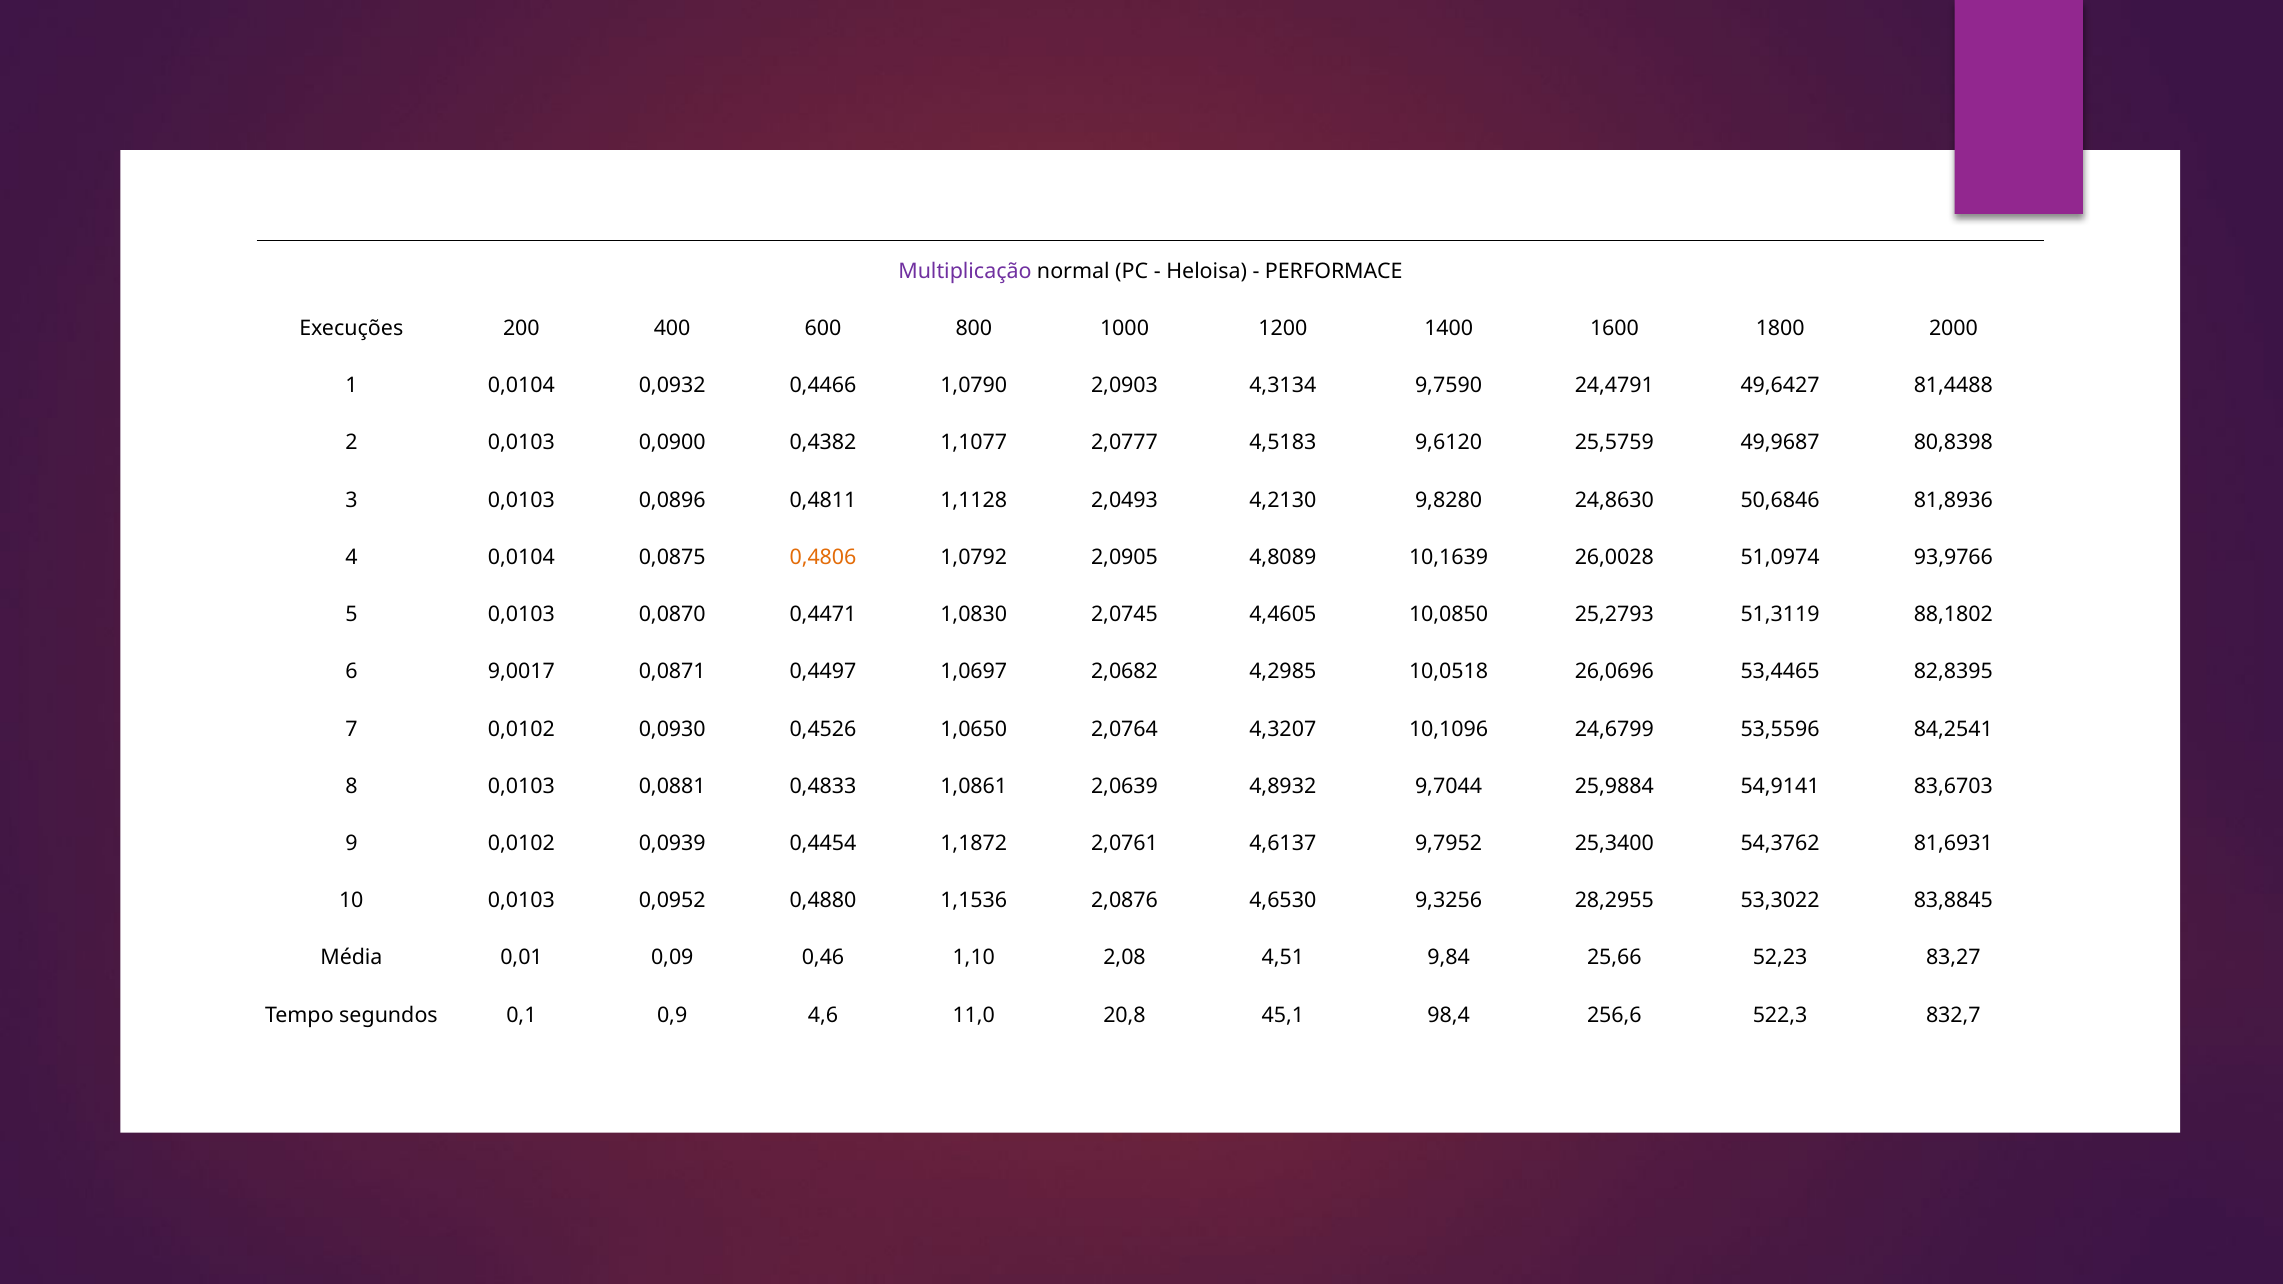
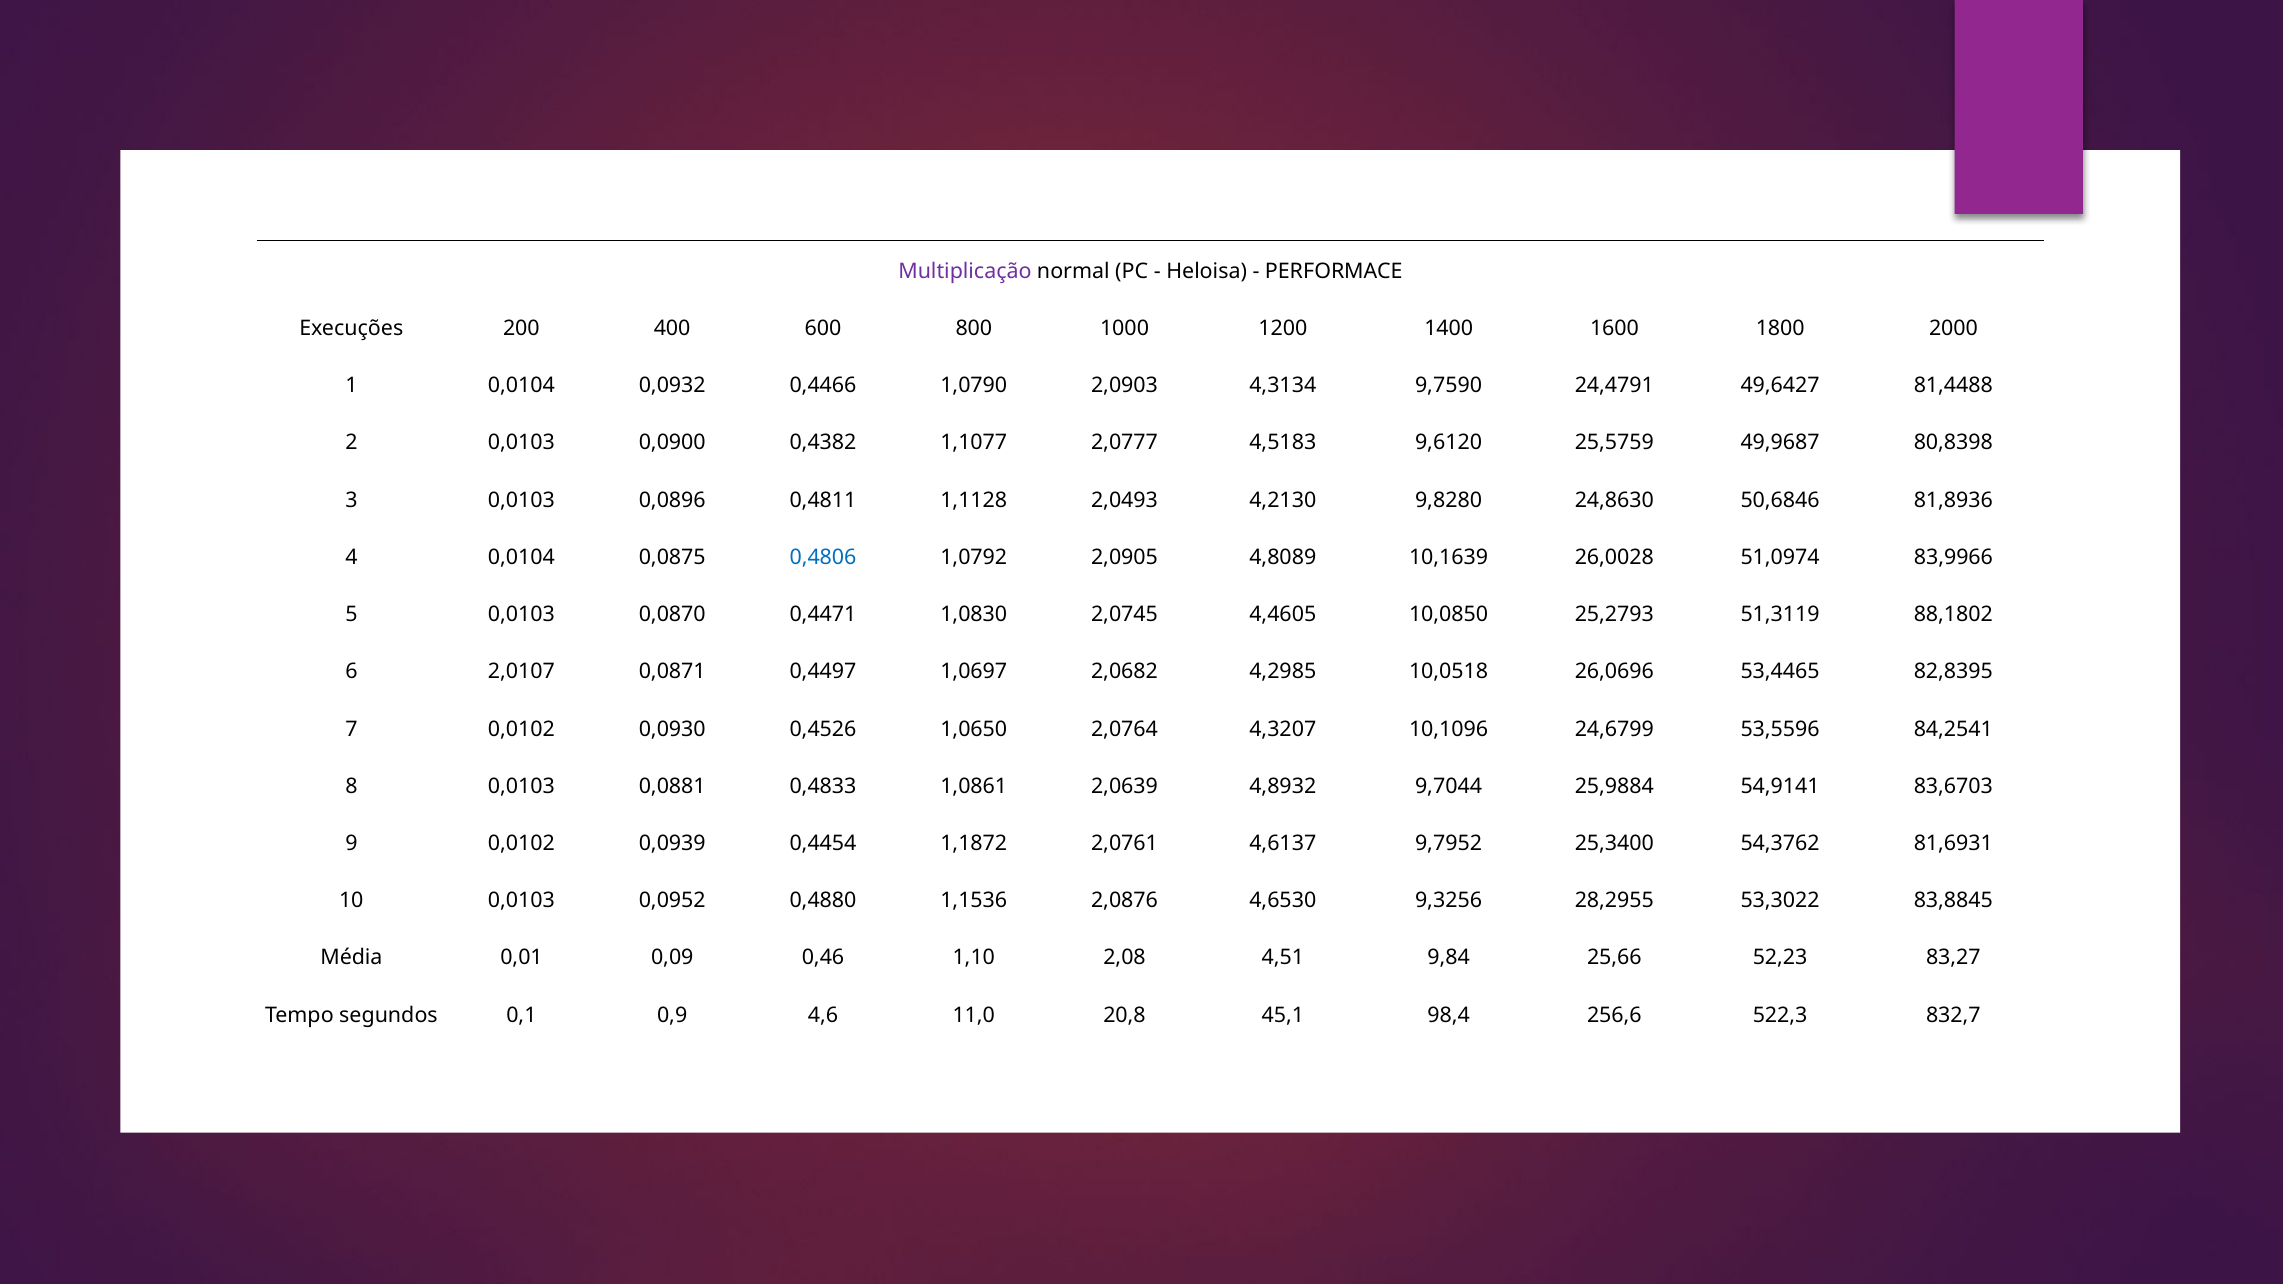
0,4806 colour: orange -> blue (823, 557)
93,9766: 93,9766 -> 83,9966 (1953, 557)
9,0017: 9,0017 -> 2,0107 (521, 672)
